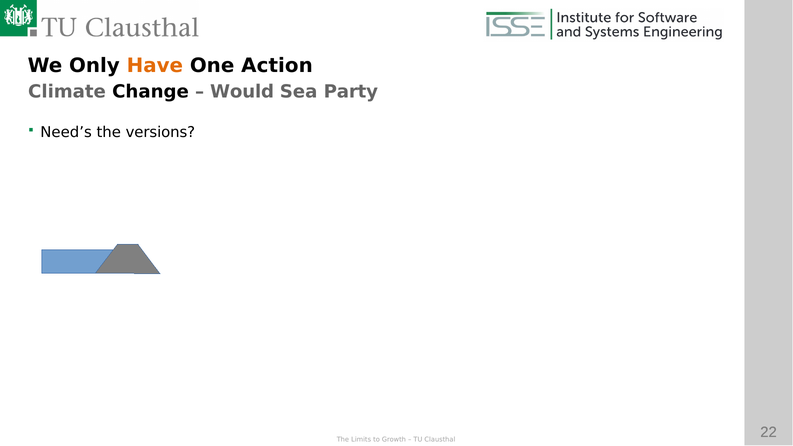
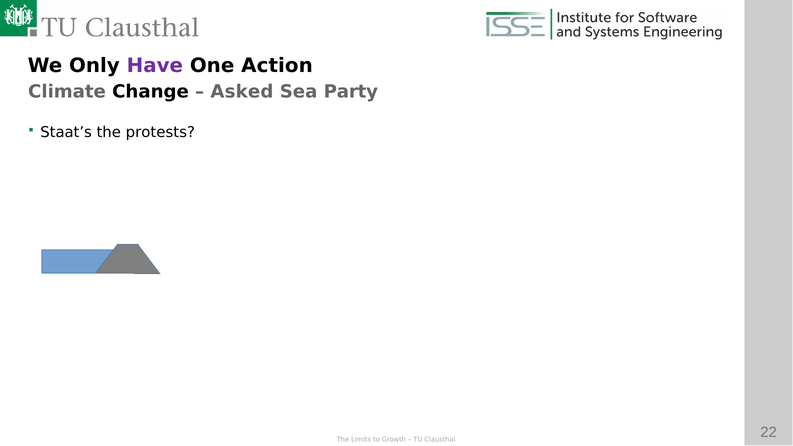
Have colour: orange -> purple (155, 66)
Would: Would -> Asked (242, 92)
Need’s: Need’s -> Staat’s (66, 133)
versions: versions -> protests (160, 133)
